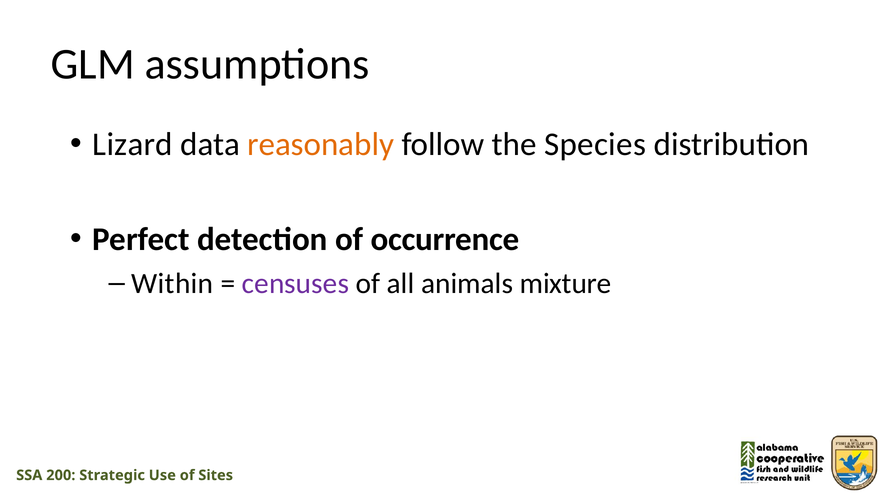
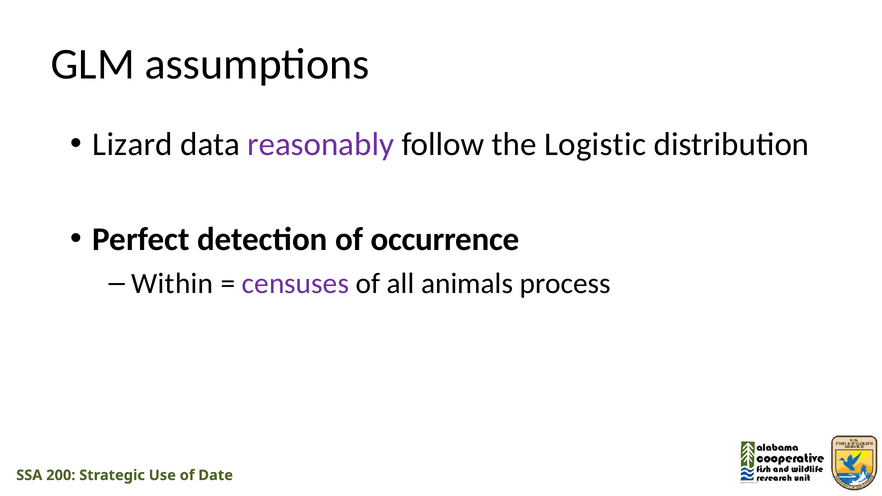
reasonably colour: orange -> purple (321, 145)
Species: Species -> Logistic (595, 145)
mixture: mixture -> process (565, 284)
Sites: Sites -> Date (216, 475)
